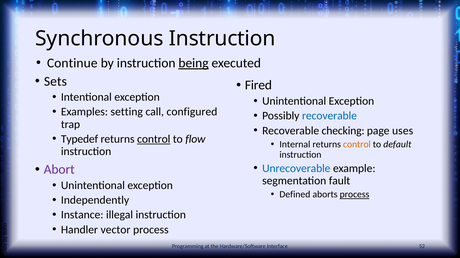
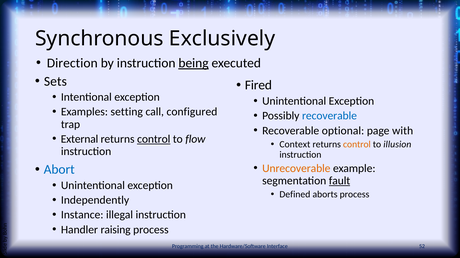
Synchronous Instruction: Instruction -> Exclusively (222, 39)
Continue: Continue -> Direction (72, 63)
checking: checking -> optional (343, 131)
uses: uses -> with (403, 131)
Typedef: Typedef -> External (80, 139)
Internal: Internal -> Context (295, 145)
default: default -> illusion (397, 145)
Unrecoverable colour: blue -> orange (296, 169)
Abort colour: purple -> blue (59, 170)
fault underline: none -> present (340, 181)
process underline: present -> none (355, 195)
vector: vector -> raising (116, 230)
